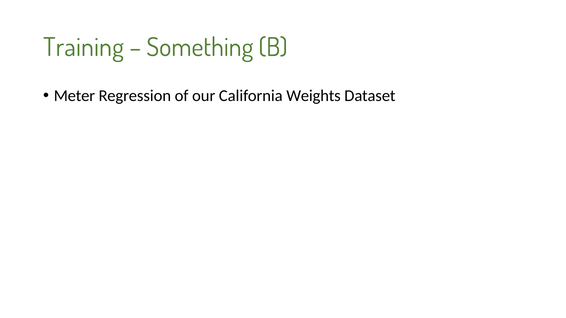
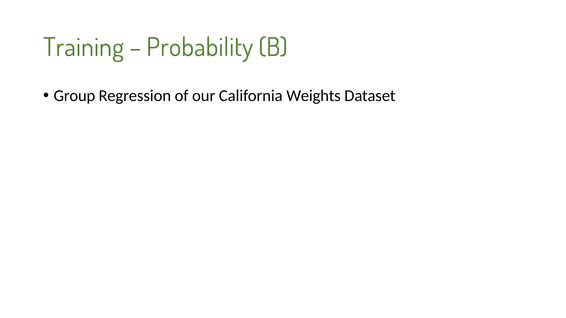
Something: Something -> Probability (200, 48)
Meter: Meter -> Group (74, 96)
